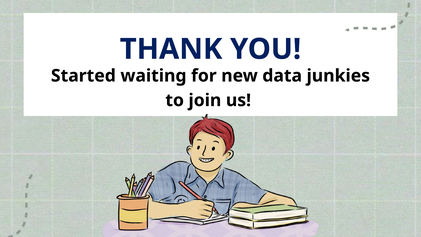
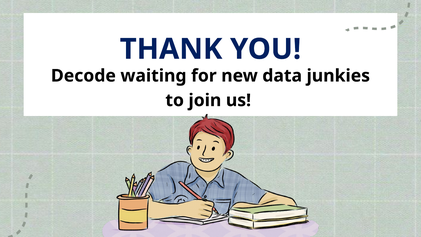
Started: Started -> Decode (83, 76)
